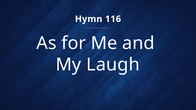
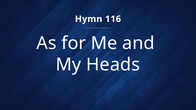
Laugh: Laugh -> Heads (113, 65)
